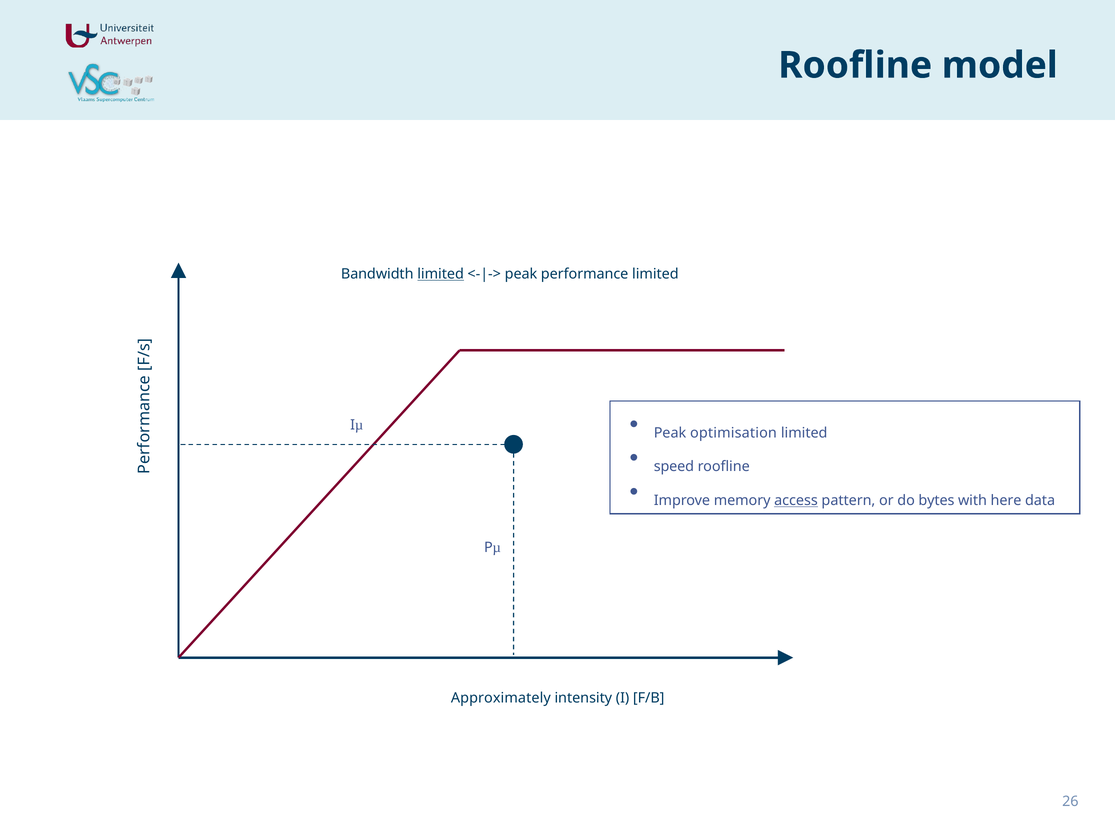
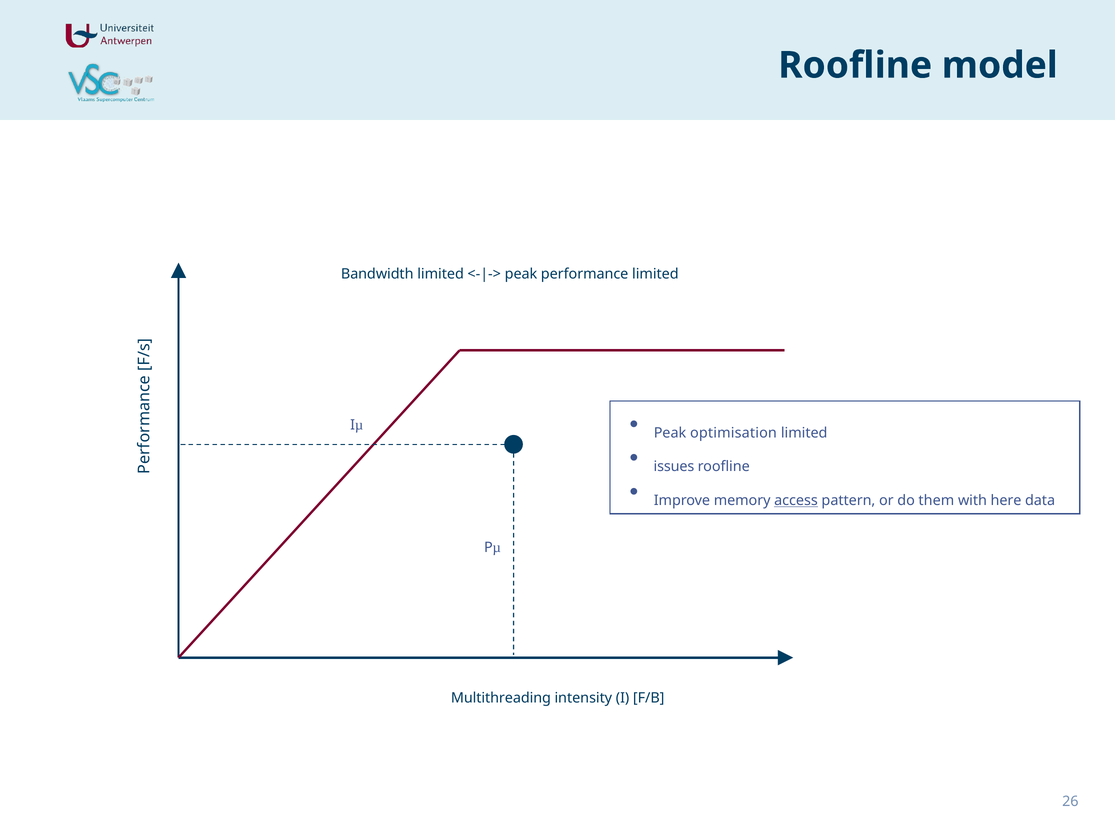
limited underline: present -> none (441, 274)
speed: speed -> issues (674, 467)
bytes: bytes -> them (936, 501)
Approximately: Approximately -> Multithreading (501, 698)
